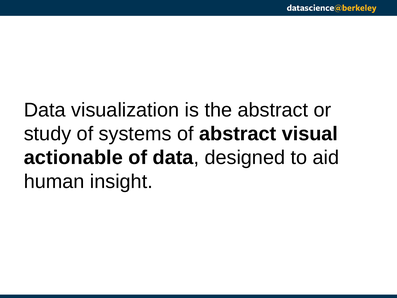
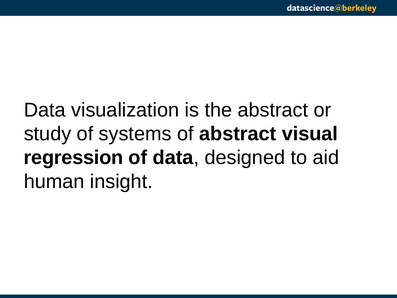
actionable: actionable -> regression (73, 158)
